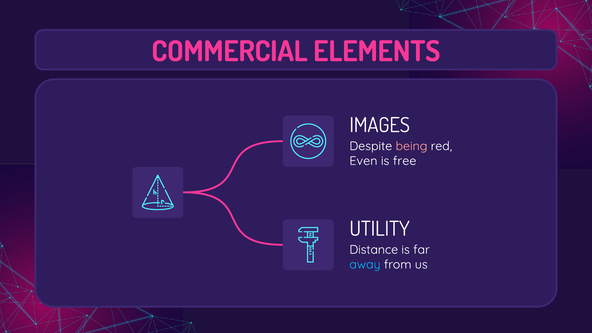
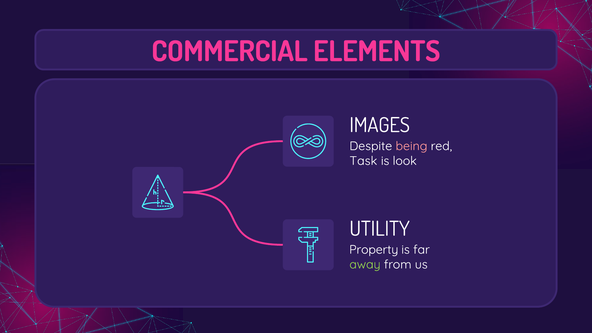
Even: Even -> Task (363, 161)
free: free -> look (405, 161)
Distance: Distance -> Property (374, 250)
away colour: light blue -> light green (365, 264)
